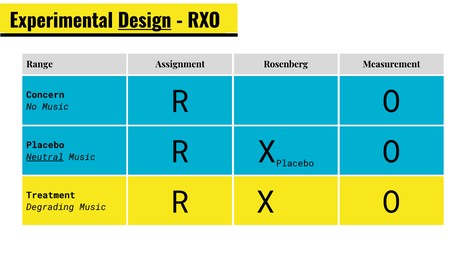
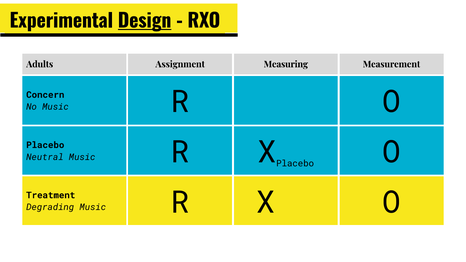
Range: Range -> Adults (40, 64)
Rosenberg: Rosenberg -> Measuring (286, 64)
Neutral underline: present -> none (45, 157)
